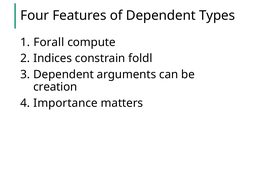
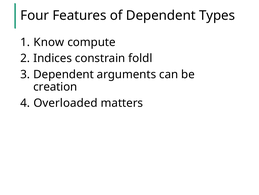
Forall: Forall -> Know (49, 42)
Importance: Importance -> Overloaded (66, 103)
